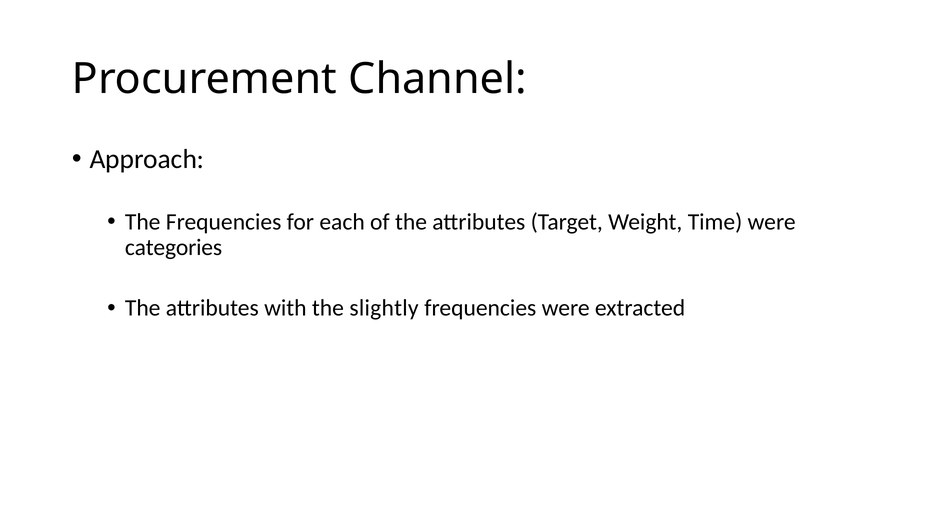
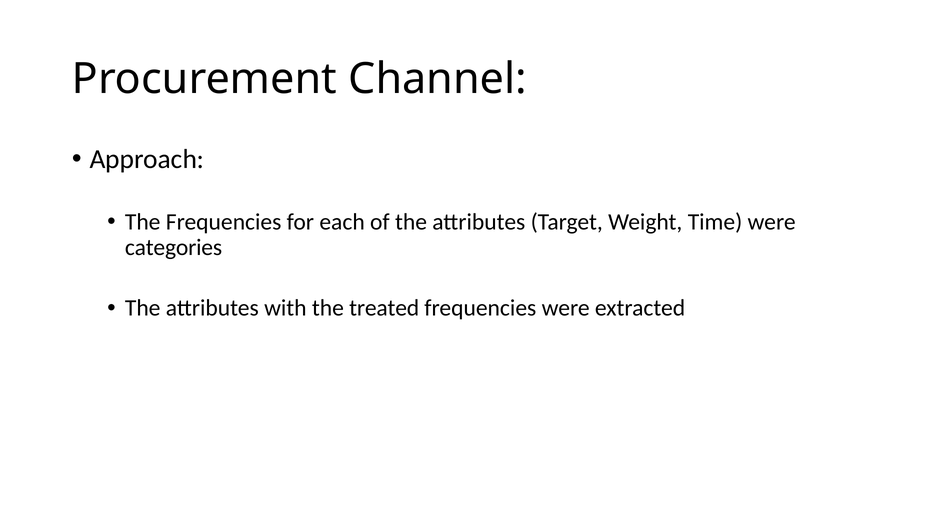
slightly: slightly -> treated (384, 308)
